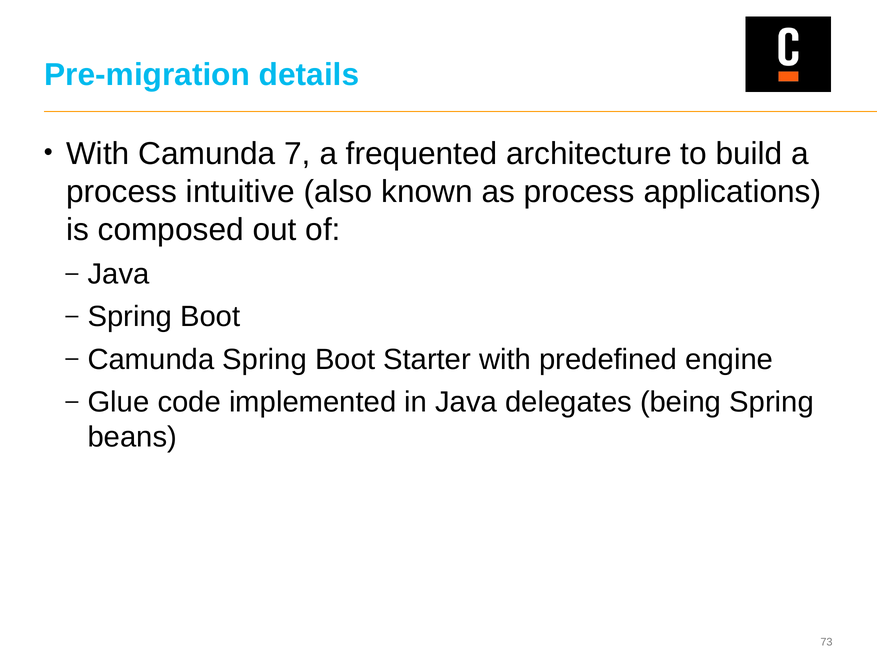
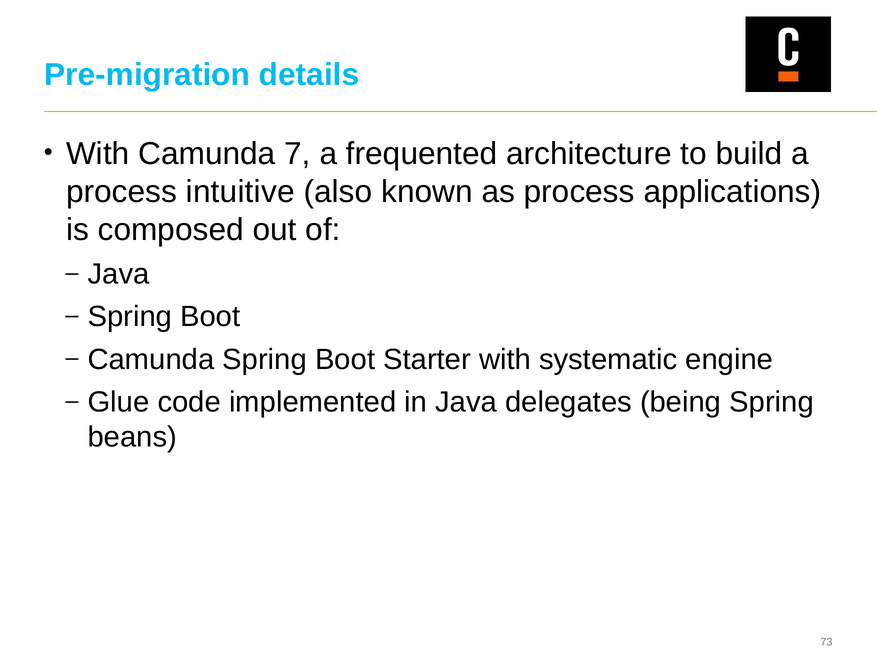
predefined: predefined -> systematic (608, 359)
